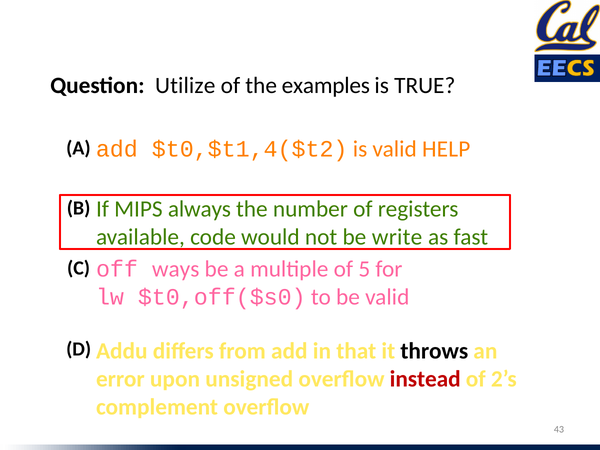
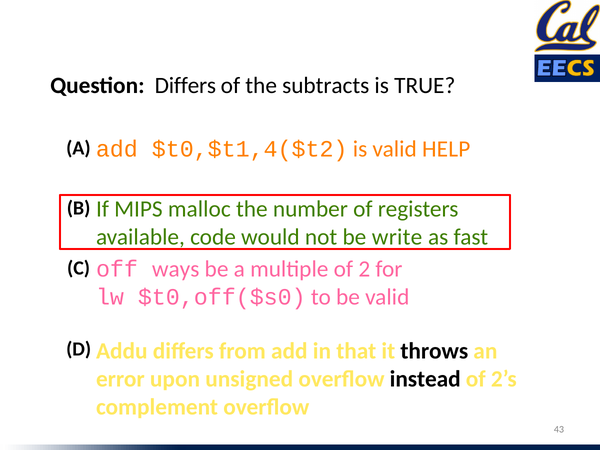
Question Utilize: Utilize -> Differs (185, 86)
examples: examples -> subtracts (326, 86)
always: always -> malloc (199, 209)
5: 5 -> 2 (364, 269)
instead colour: red -> black (425, 379)
